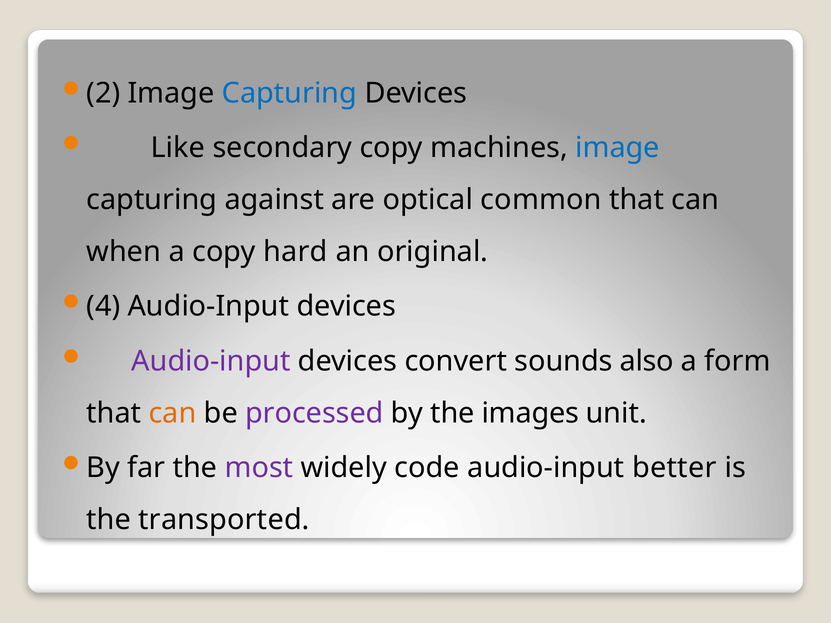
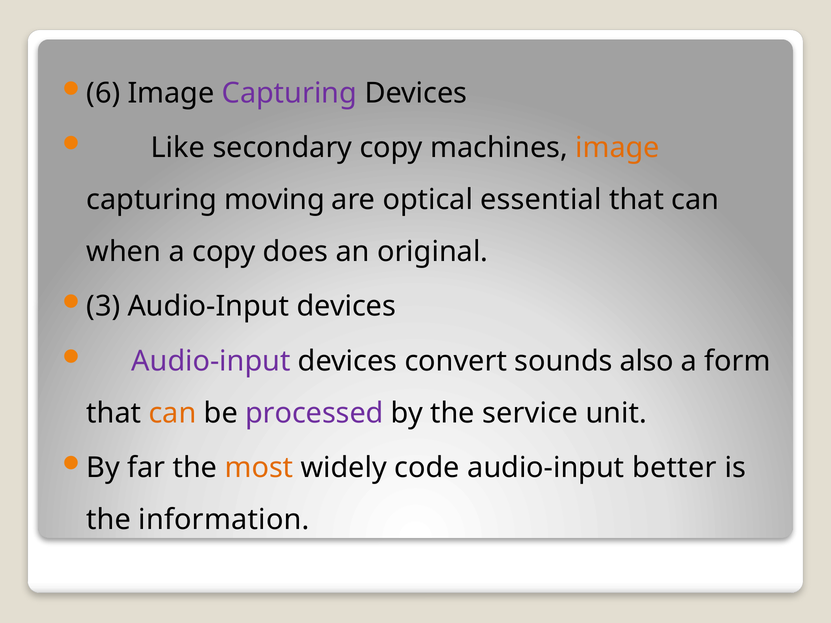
2: 2 -> 6 (103, 93)
Capturing colour: blue -> purple (289, 93)
image colour: blue -> orange (617, 148)
against: against -> moving (274, 200)
common: common -> essential (541, 200)
hard: hard -> does (296, 252)
4: 4 -> 3 (103, 307)
images: images -> service (530, 413)
most colour: purple -> orange (259, 468)
transported: transported -> information (224, 520)
